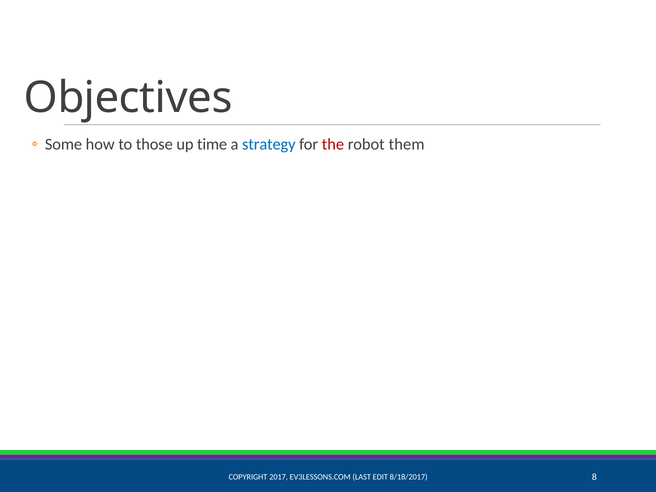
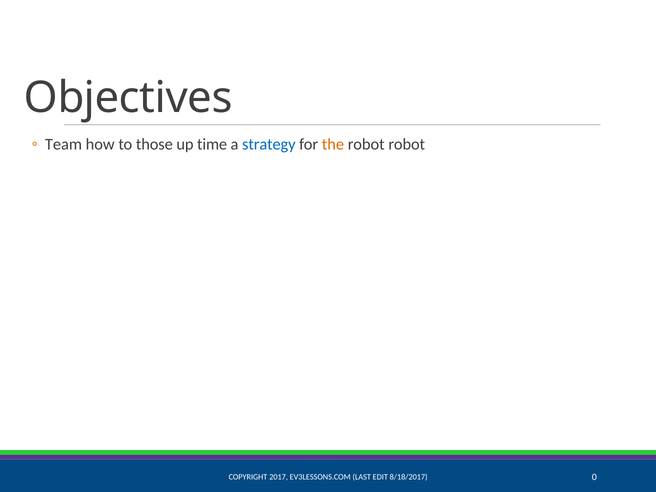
Some: Some -> Team (63, 144)
the colour: red -> orange (333, 144)
robot them: them -> robot (407, 144)
8: 8 -> 0 (594, 477)
